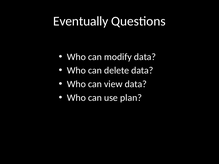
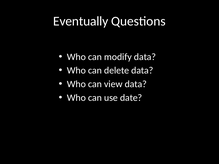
plan: plan -> date (131, 98)
